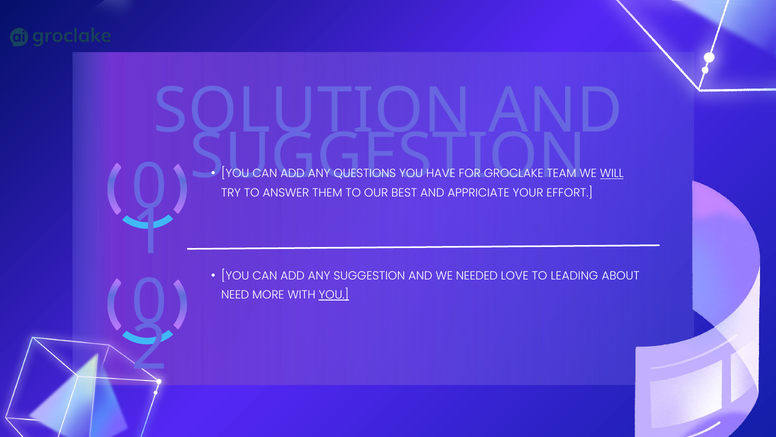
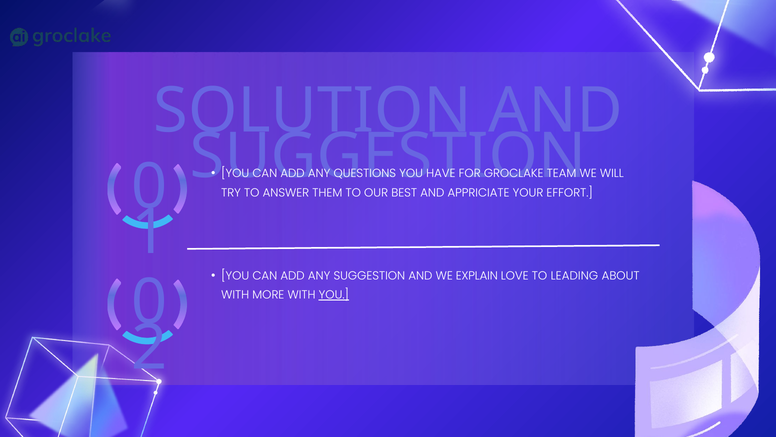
WILL underline: present -> none (612, 173)
NEEDED: NEEDED -> EXPLAIN (477, 276)
NEED: NEED -> WITH (235, 295)
